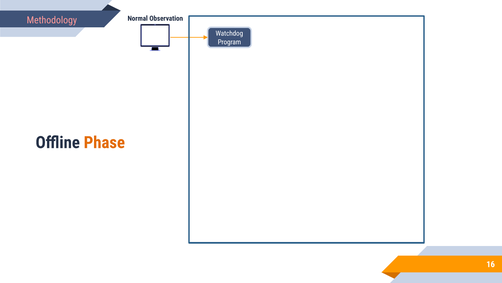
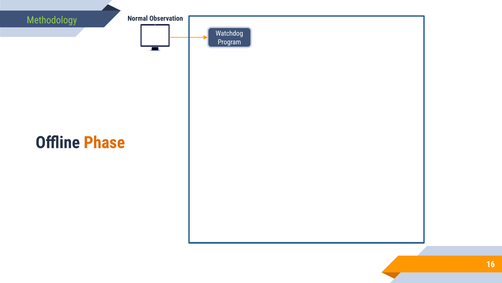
Methodology colour: pink -> light green (52, 20)
